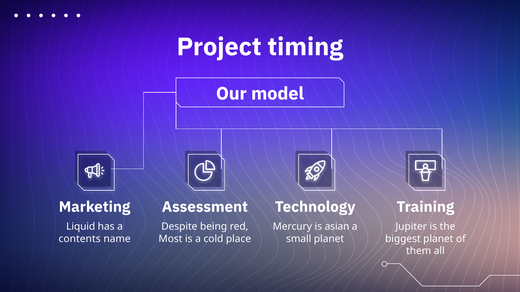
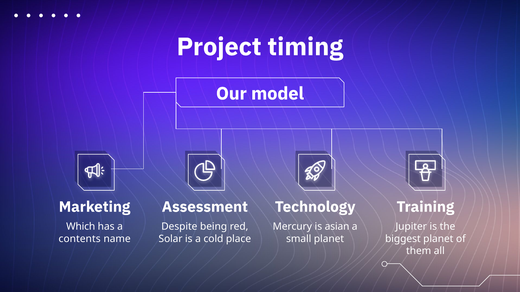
Liquid: Liquid -> Which (81, 227)
Most: Most -> Solar (171, 239)
